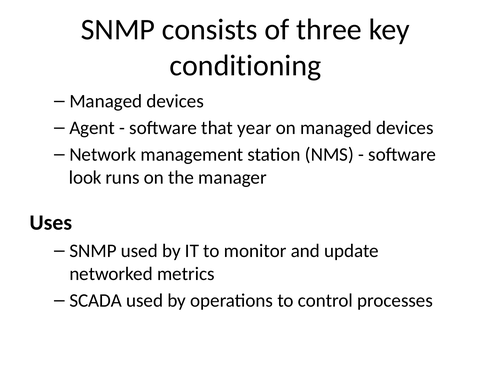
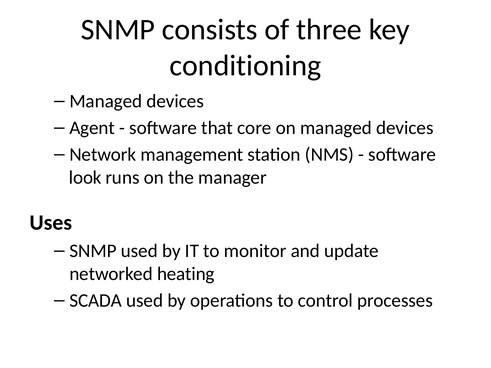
year: year -> core (254, 128)
metrics: metrics -> heating (186, 274)
